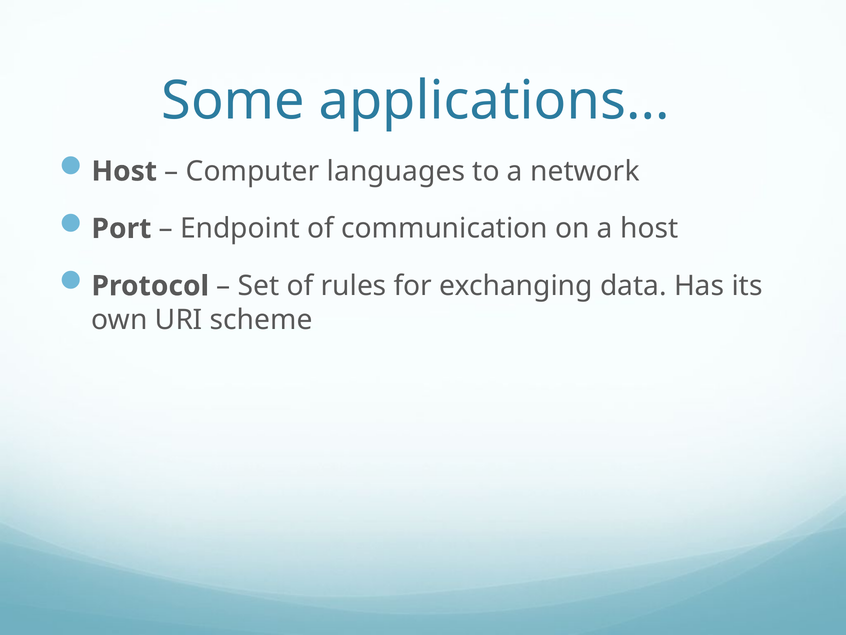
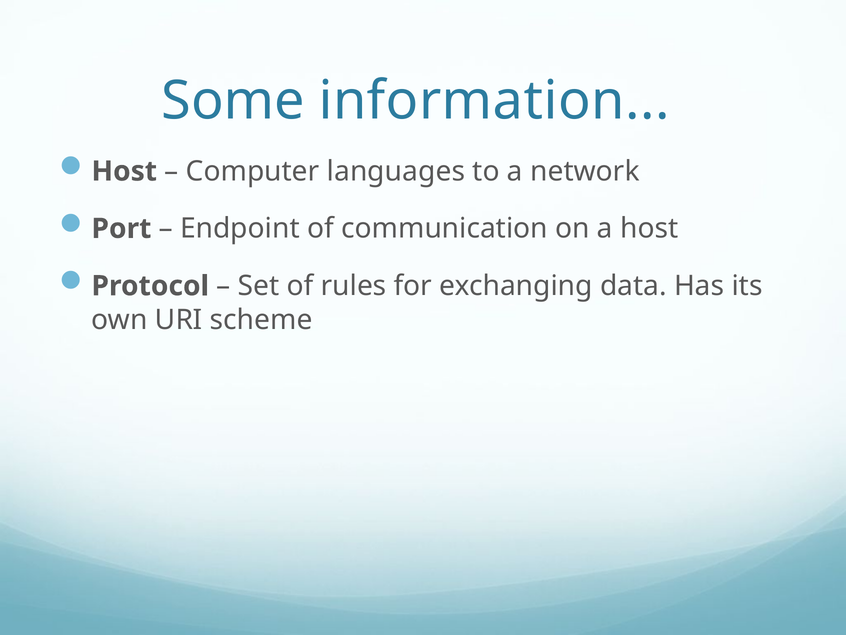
applications: applications -> information (494, 101)
